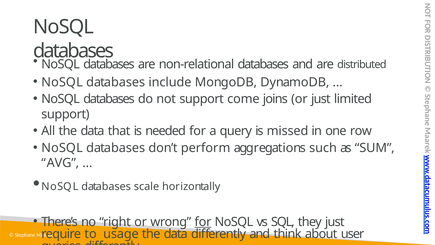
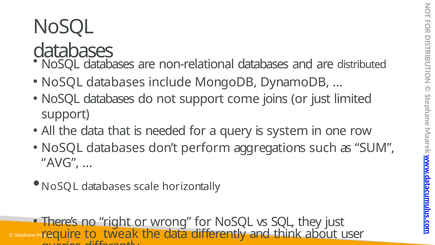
missed: missed -> system (288, 131)
for underline: present -> none (203, 222)
usage: usage -> tweak (121, 234)
